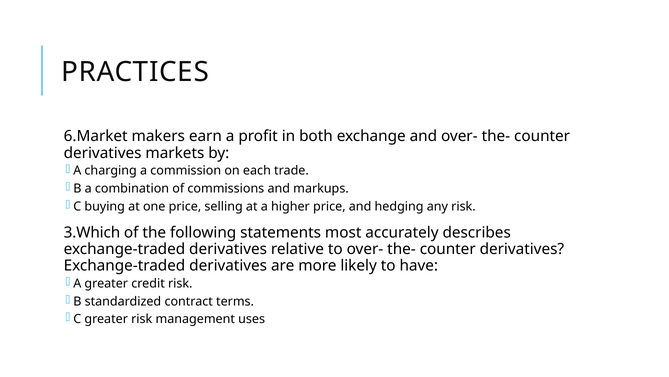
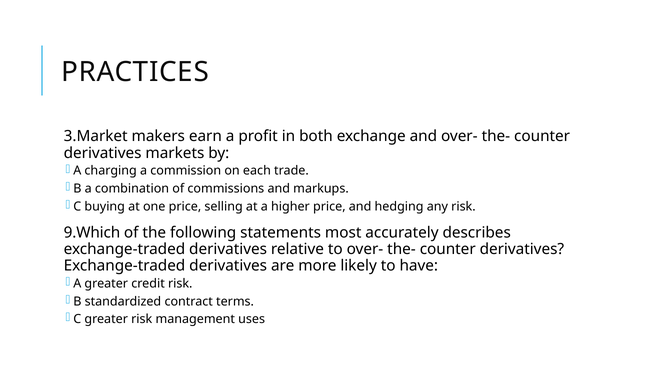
6.Market: 6.Market -> 3.Market (96, 136)
3.Which: 3.Which -> 9.Which (92, 232)
